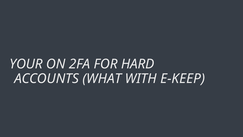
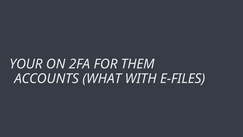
HARD: HARD -> THEM (138, 64)
E-KEEP: E-KEEP -> E-FILES (183, 78)
